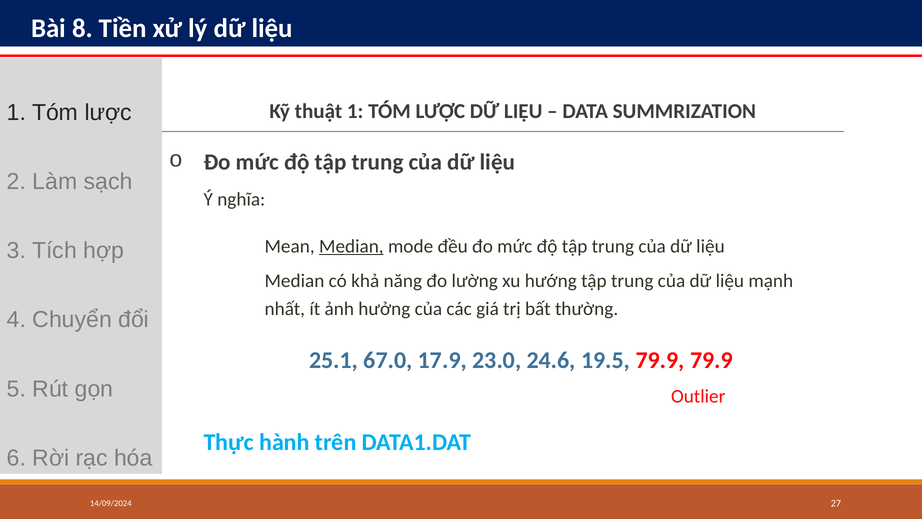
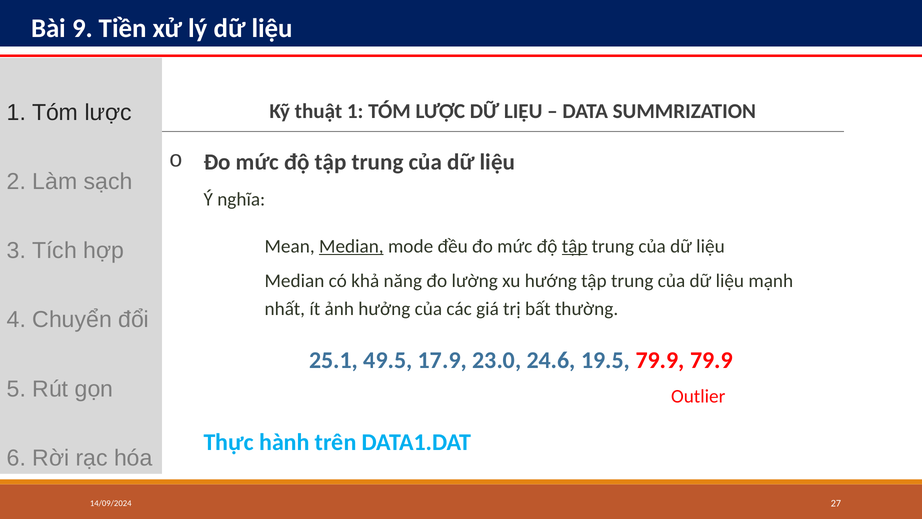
8: 8 -> 9 (82, 29)
tập underline: none -> present (575, 246)
67.0: 67.0 -> 49.5 (388, 360)
